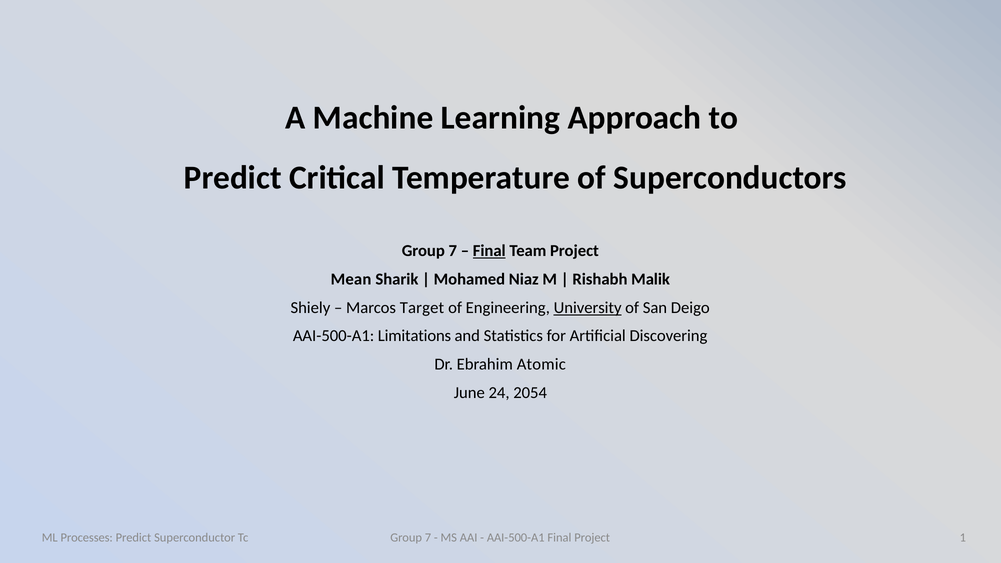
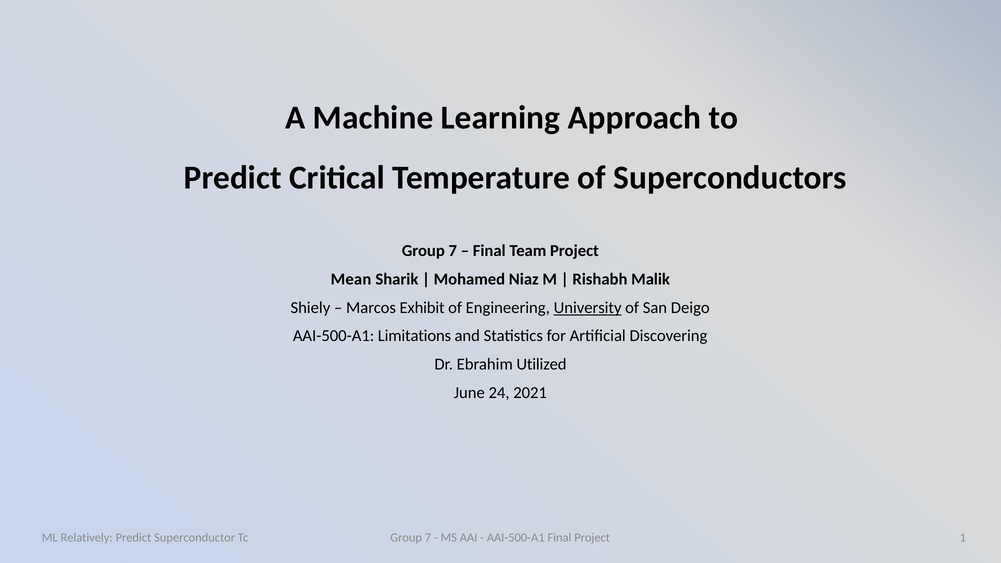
Final underline: present -> none (489, 251)
Target: Target -> Exhibit (422, 308)
Atomic: Atomic -> Utilized (541, 364)
2054: 2054 -> 2021 (530, 393)
Processes: Processes -> Relatively (87, 538)
